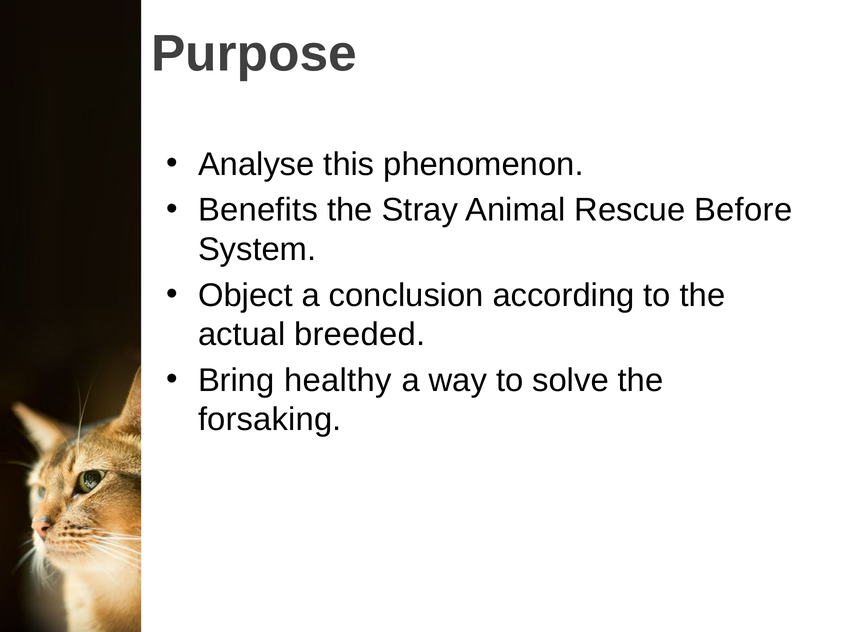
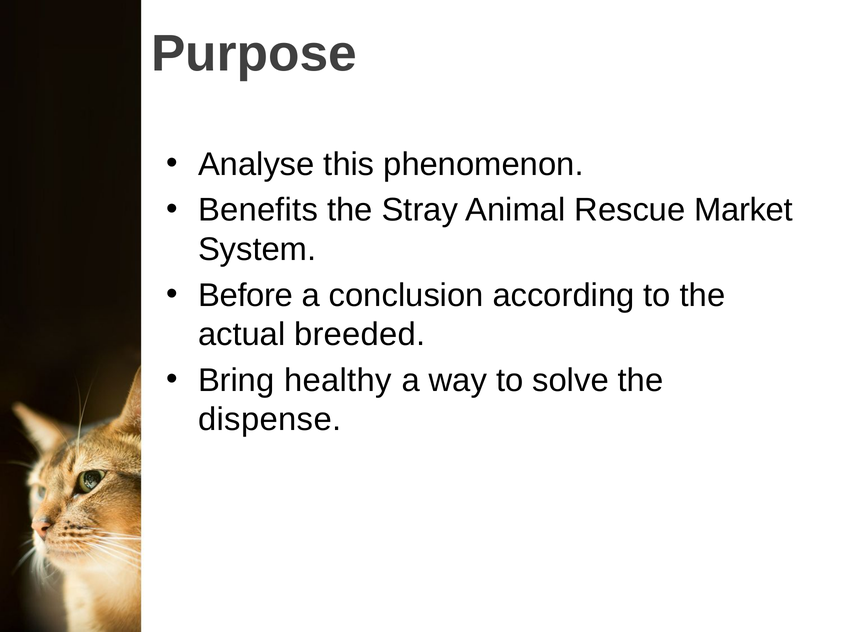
Before: Before -> Market (744, 210)
Object: Object -> Before (246, 295)
forsaking: forsaking -> dispense (270, 420)
